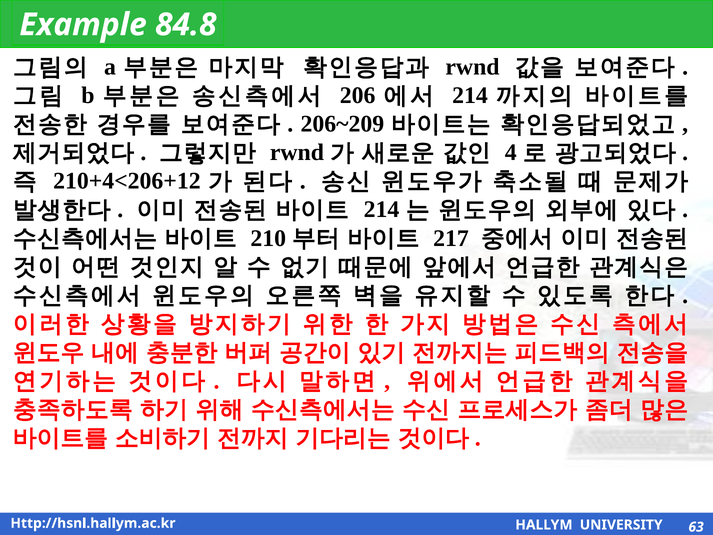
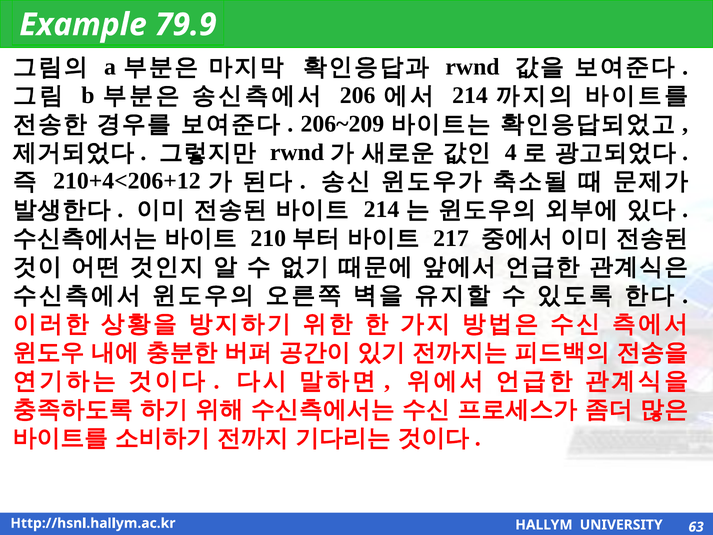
84.8: 84.8 -> 79.9 (186, 25)
